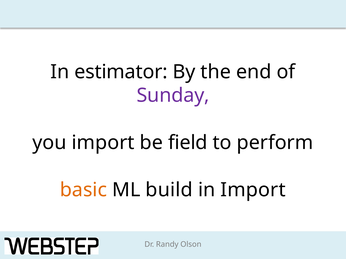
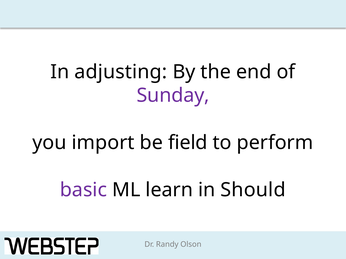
estimator: estimator -> adjusting (121, 72)
basic colour: orange -> purple (83, 190)
build: build -> learn (169, 190)
in Import: Import -> Should (253, 190)
